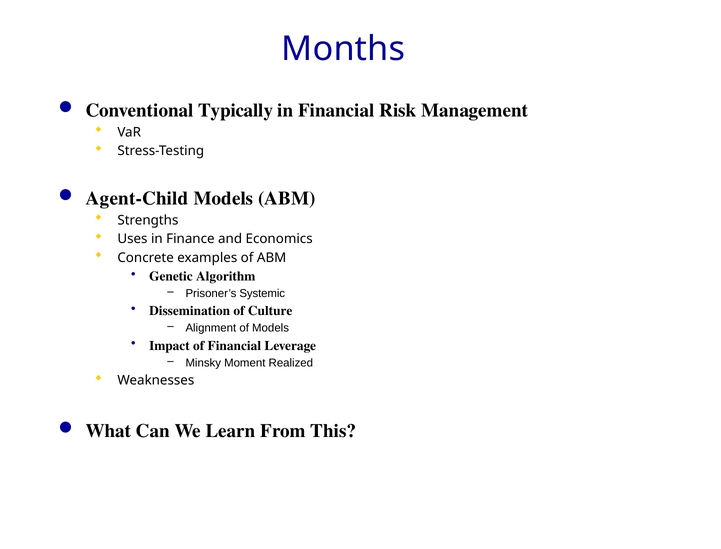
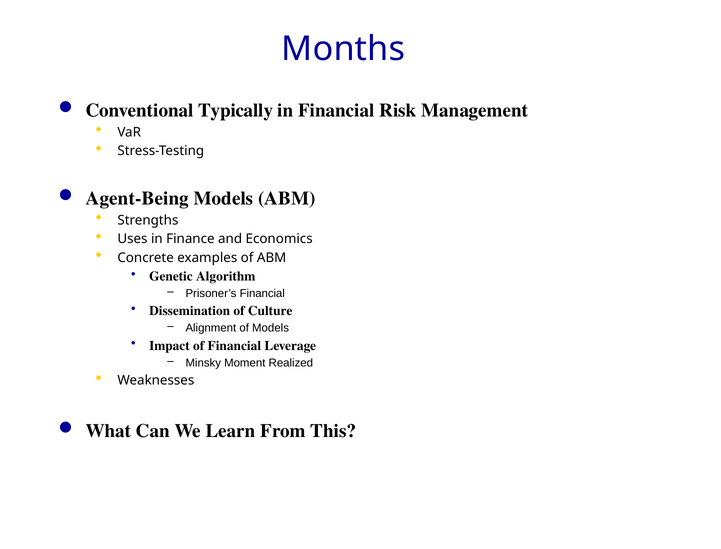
Agent-Child: Agent-Child -> Agent-Being (137, 199)
Prisoner’s Systemic: Systemic -> Financial (262, 294)
